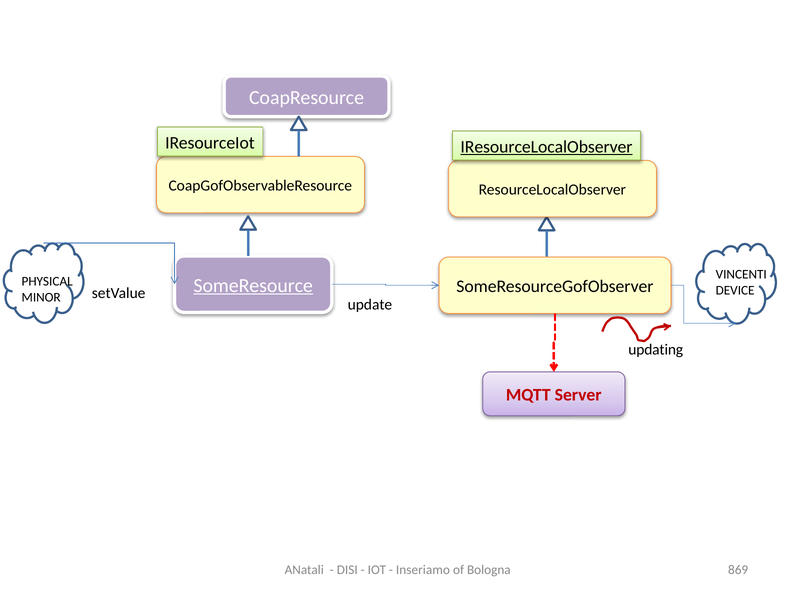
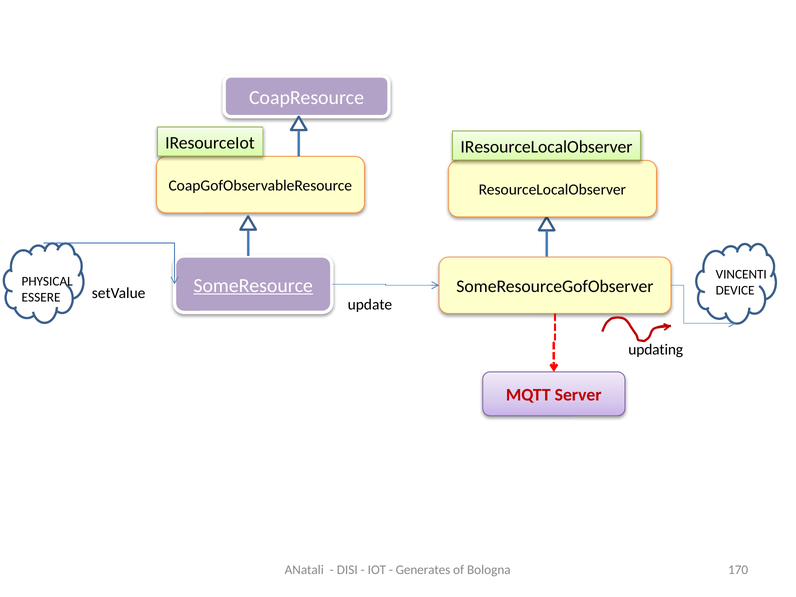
IResourceLocalObserver underline: present -> none (546, 147)
MINOR: MINOR -> ESSERE (41, 297)
Inseriamo: Inseriamo -> Generates (423, 570)
869: 869 -> 170 (738, 570)
